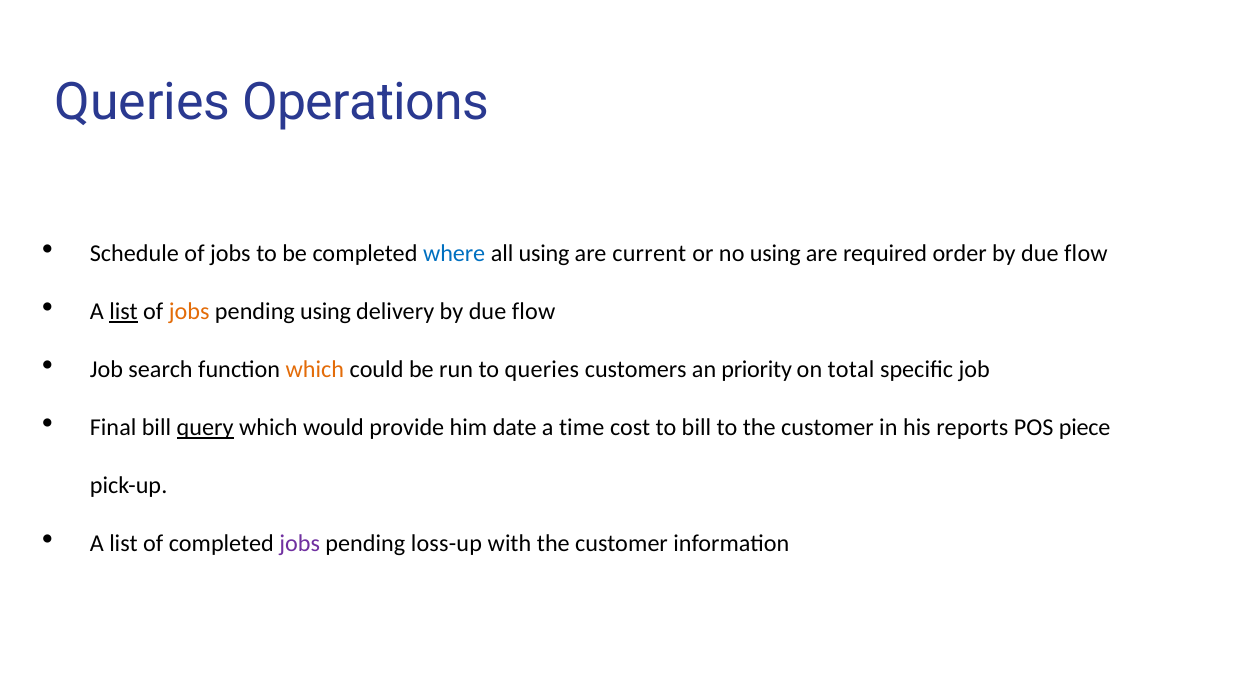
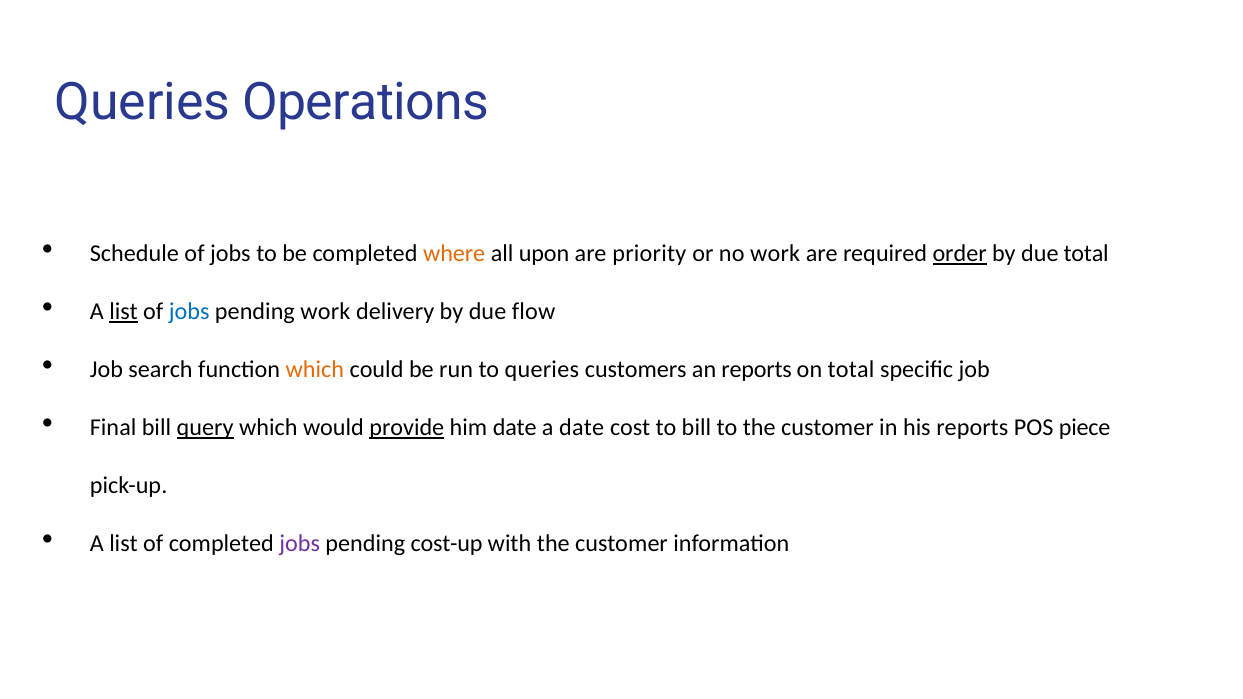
where colour: blue -> orange (454, 254)
all using: using -> upon (544, 254)
current: current -> priority (649, 254)
no using: using -> work (775, 254)
order underline: none -> present (960, 254)
flow: flow -> total (1086, 254)
jobs colour: orange -> blue (189, 312)
pending using: using -> work (325, 312)
an priority: priority -> reports (757, 370)
provide underline: none -> present (407, 428)
a time: time -> date (582, 428)
loss-up: loss-up -> cost-up (447, 544)
